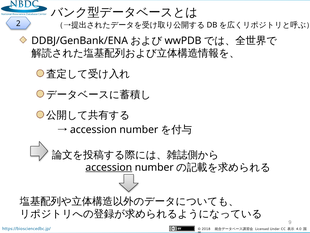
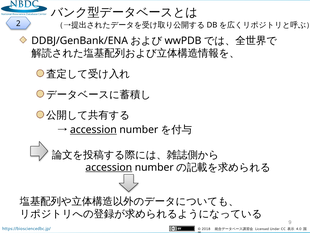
accession underline: none -> present (93, 130)
